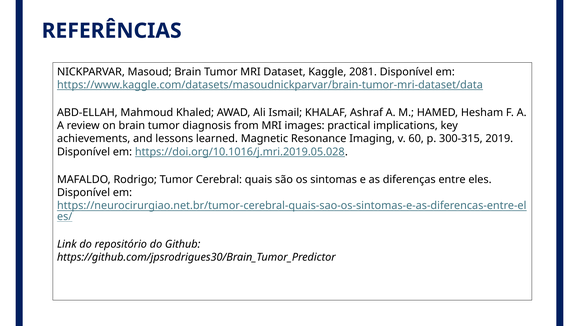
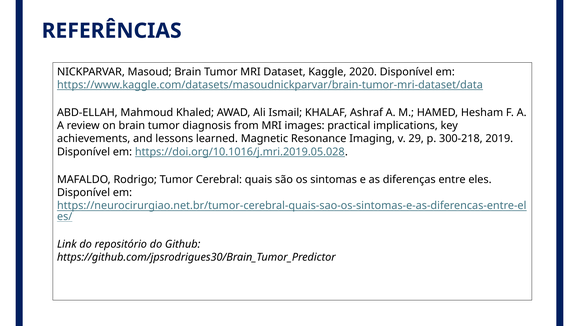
2081: 2081 -> 2020 (363, 72)
60: 60 -> 29 (416, 139)
300-315: 300-315 -> 300-218 (461, 139)
